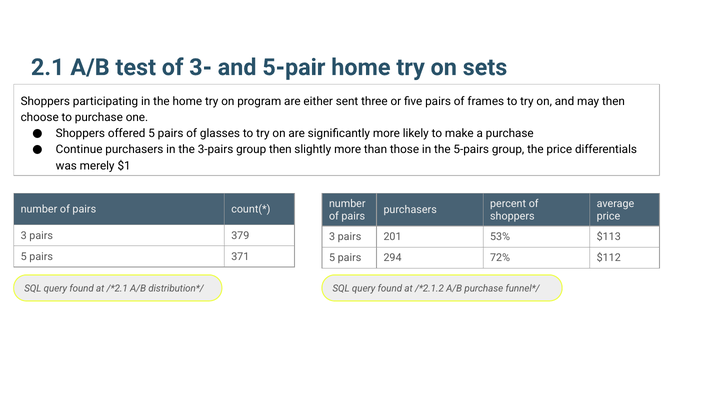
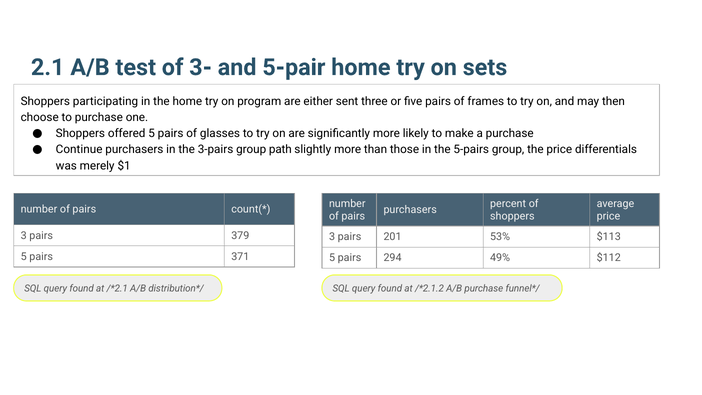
group then: then -> path (280, 150)
72%: 72% -> 49% (500, 258)
